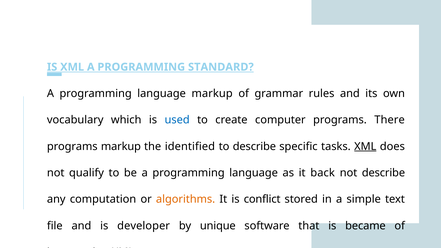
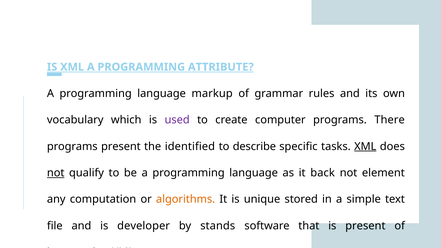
STANDARD: STANDARD -> ATTRIBUTE (221, 67)
used colour: blue -> purple (177, 120)
programs markup: markup -> present (121, 146)
not underline: none -> present (56, 173)
not describe: describe -> element (383, 173)
conflict: conflict -> unique (262, 199)
unique: unique -> stands (218, 226)
is became: became -> present (365, 226)
